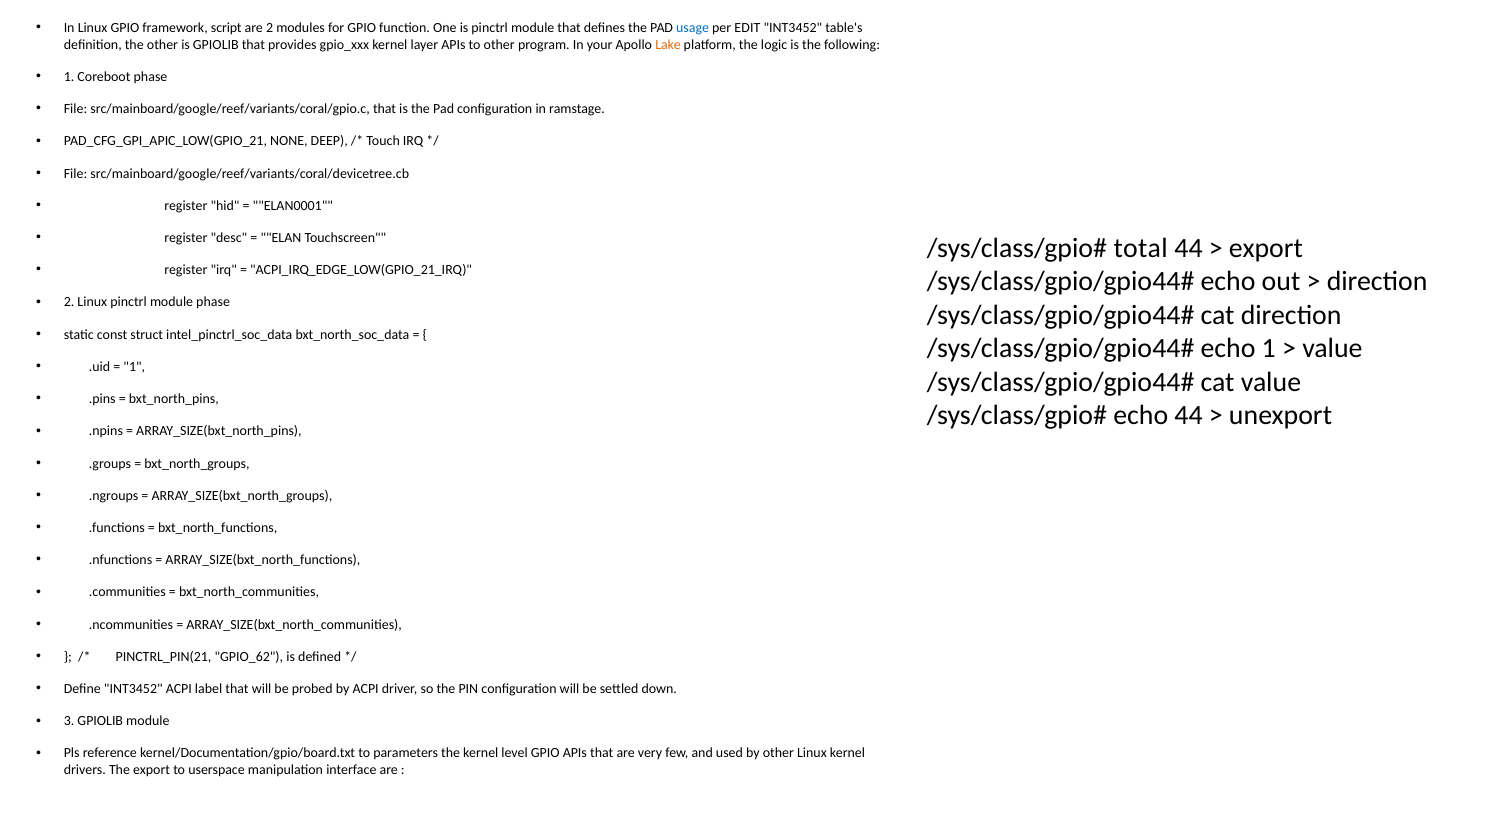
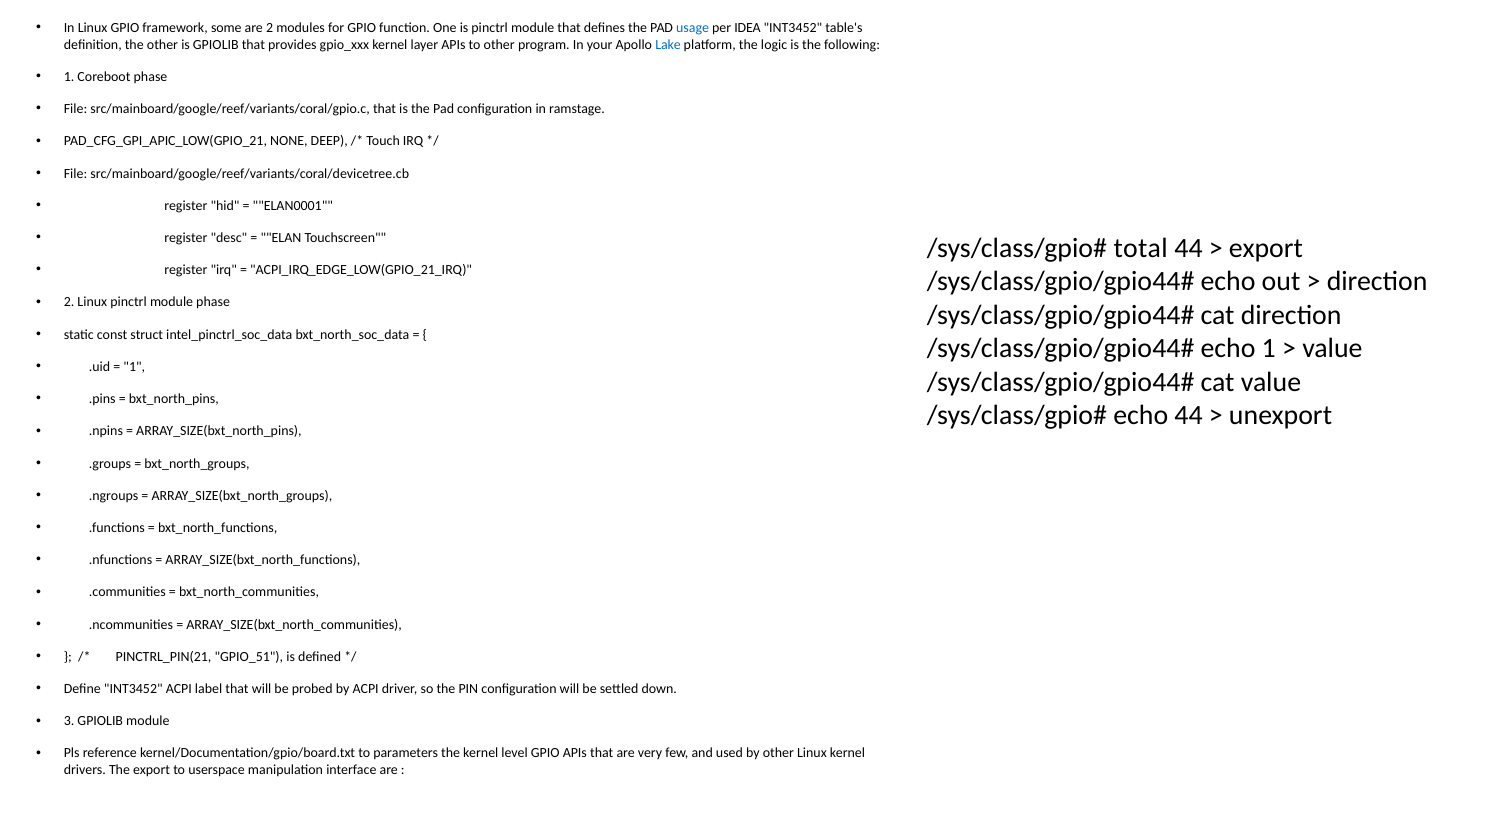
script: script -> some (226, 28)
EDIT: EDIT -> IDEA (748, 28)
Lake colour: orange -> blue (668, 45)
GPIO_62: GPIO_62 -> GPIO_51 (249, 657)
